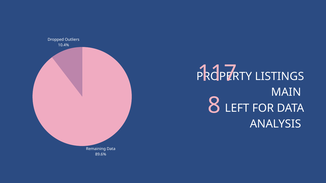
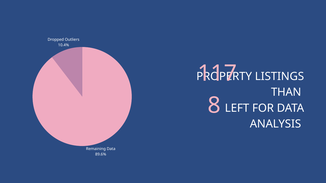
MAIN: MAIN -> THAN (286, 92)
